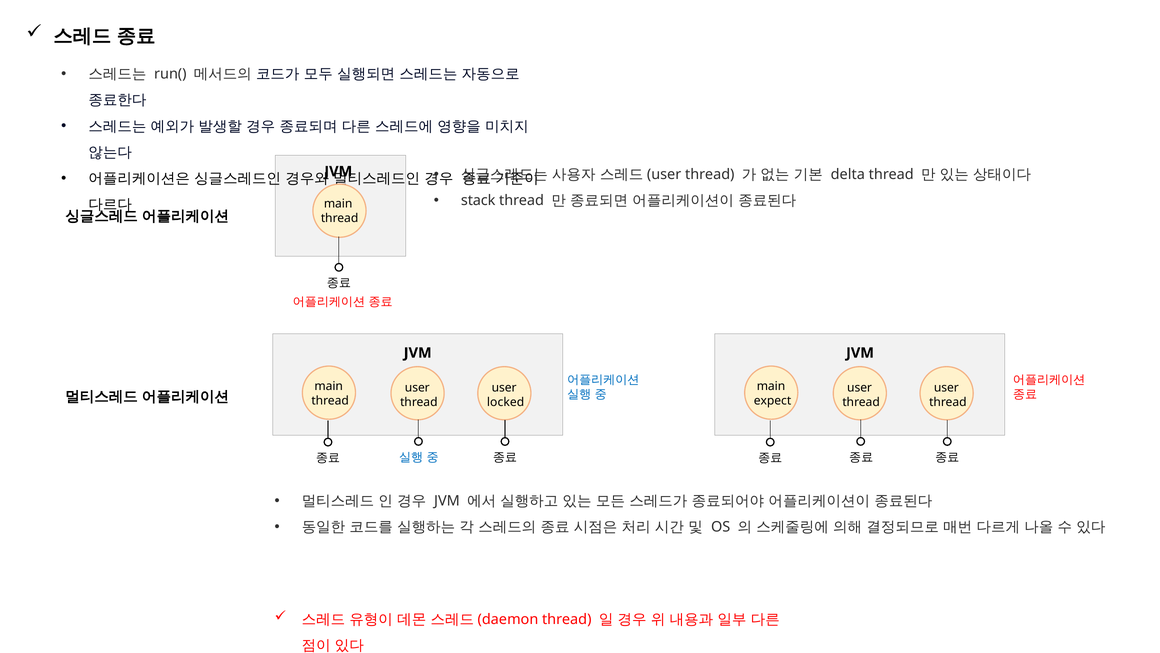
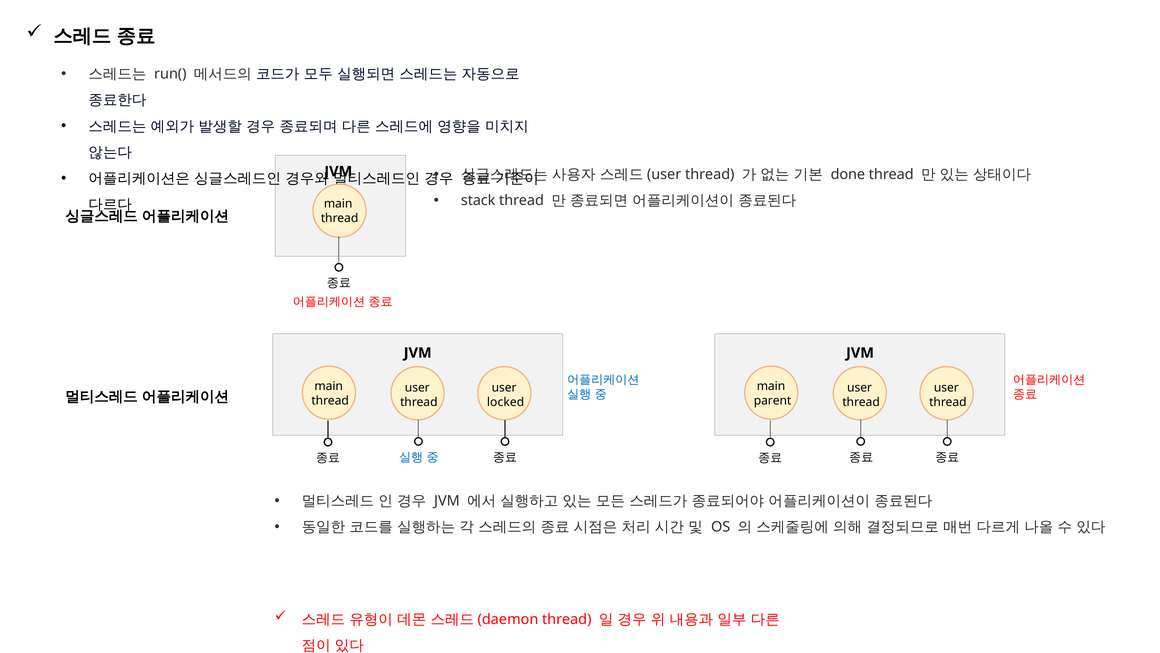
delta: delta -> done (848, 174)
expect: expect -> parent (773, 400)
